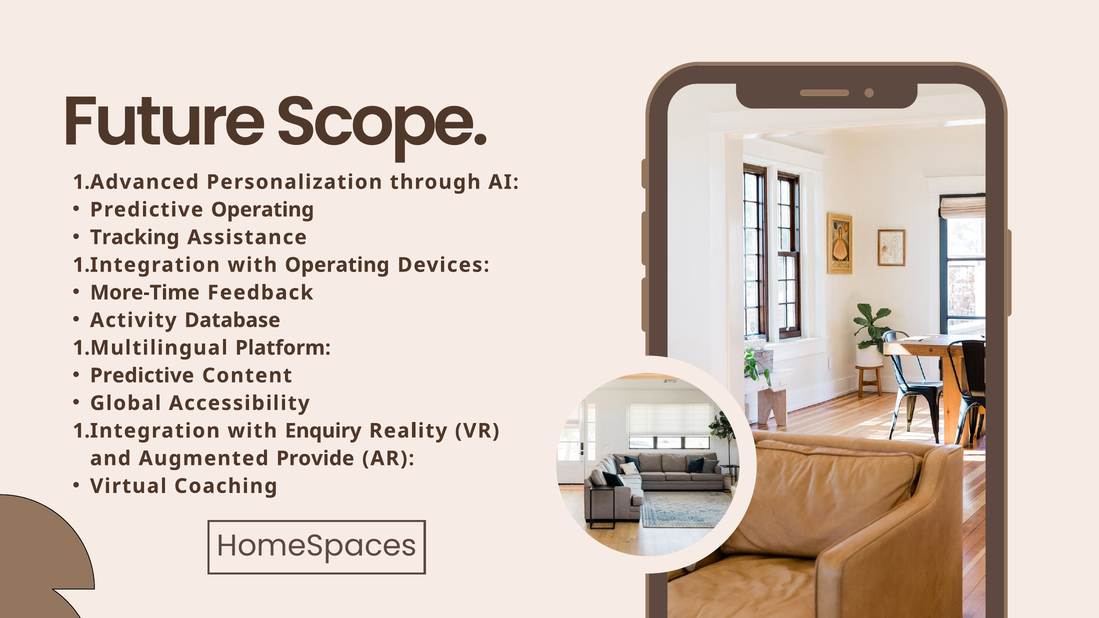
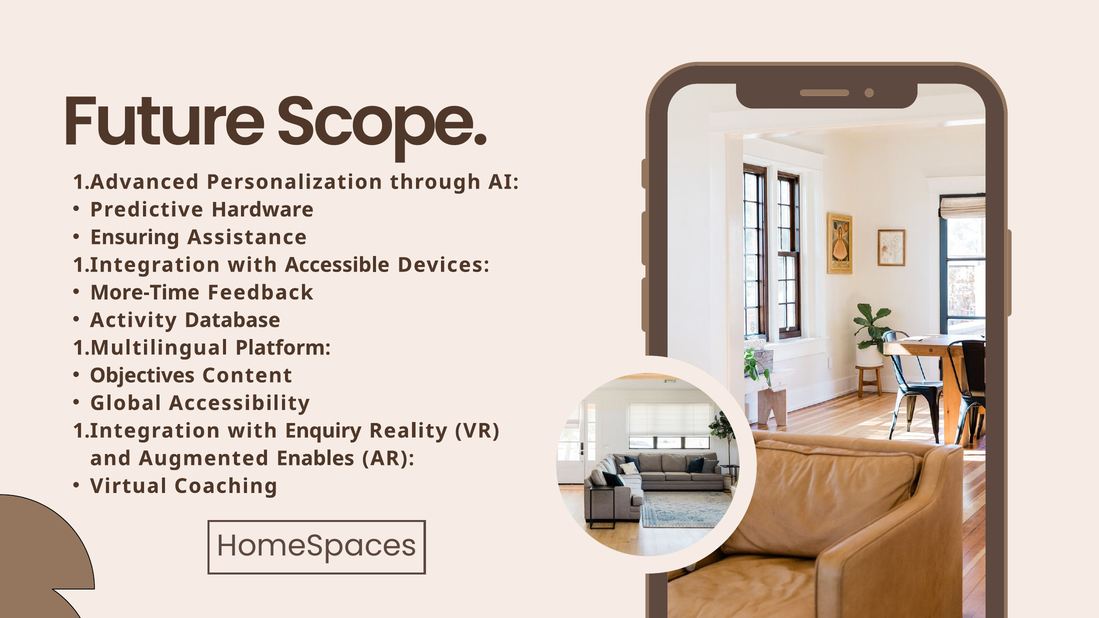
Predictive Operating: Operating -> Hardware (262, 210)
Tracking: Tracking -> Ensuring (135, 237)
with Operating: Operating -> Accessible (337, 265)
Predictive: Predictive -> Objectives (142, 376)
Provide: Provide -> Enables (315, 459)
